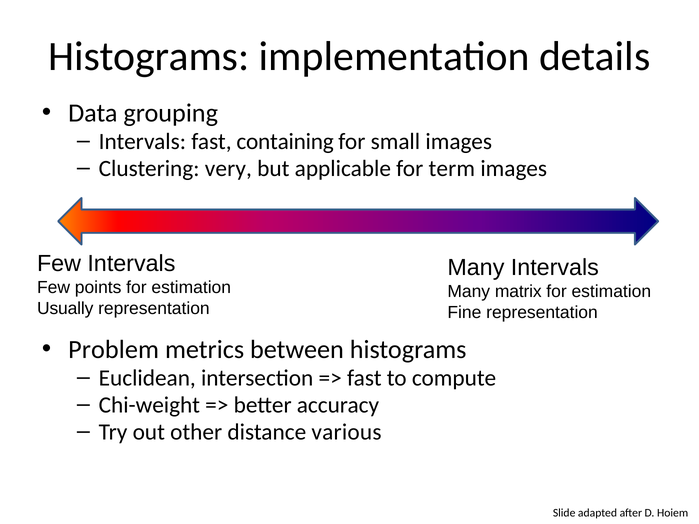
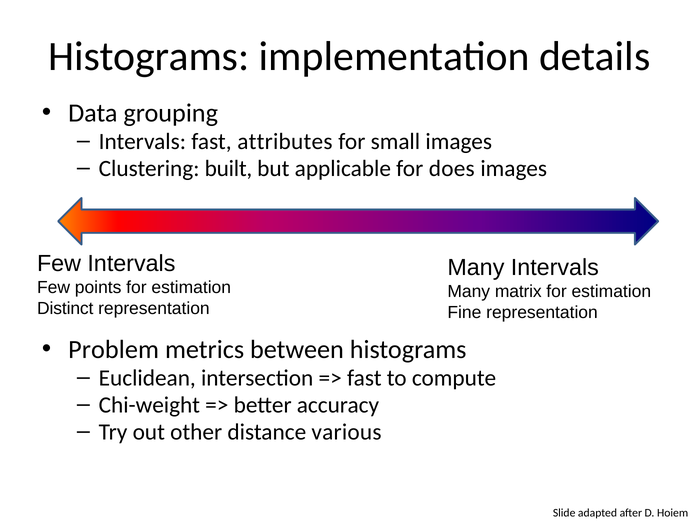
containing: containing -> attributes (285, 142)
very: very -> built (229, 169)
term: term -> does (452, 169)
Usually: Usually -> Distinct (65, 309)
